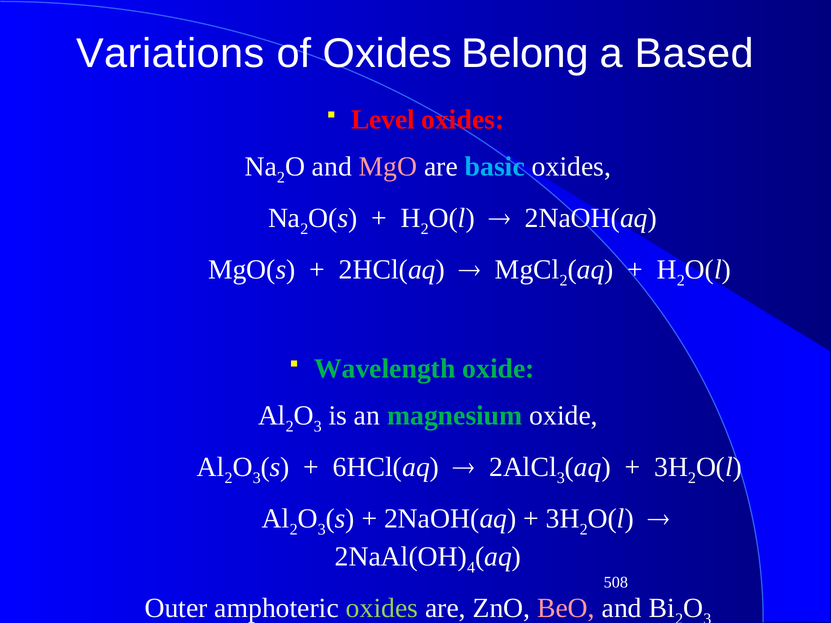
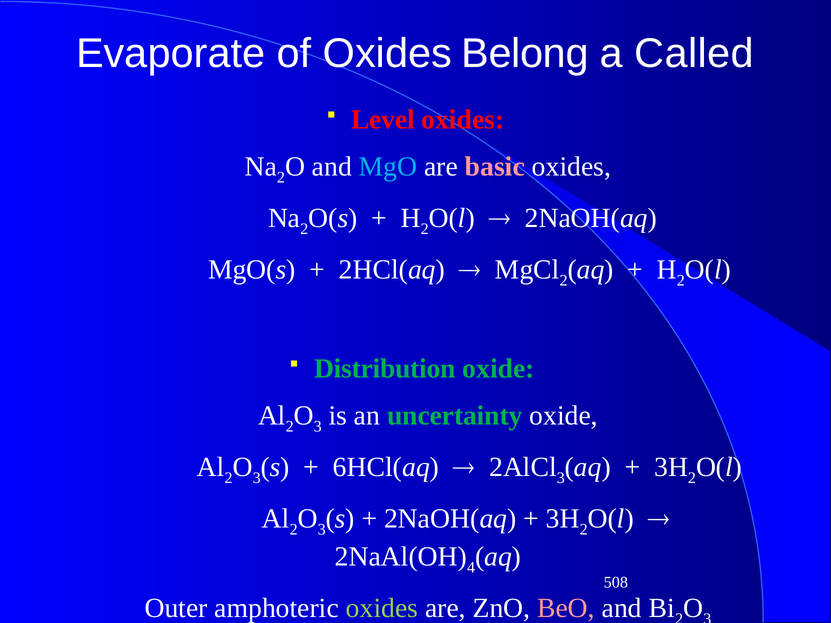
Variations: Variations -> Evaporate (171, 54)
Based: Based -> Called (694, 54)
MgO colour: pink -> light blue (388, 167)
basic colour: light blue -> pink (495, 167)
Wavelength: Wavelength -> Distribution (385, 369)
magnesium: magnesium -> uncertainty (455, 416)
